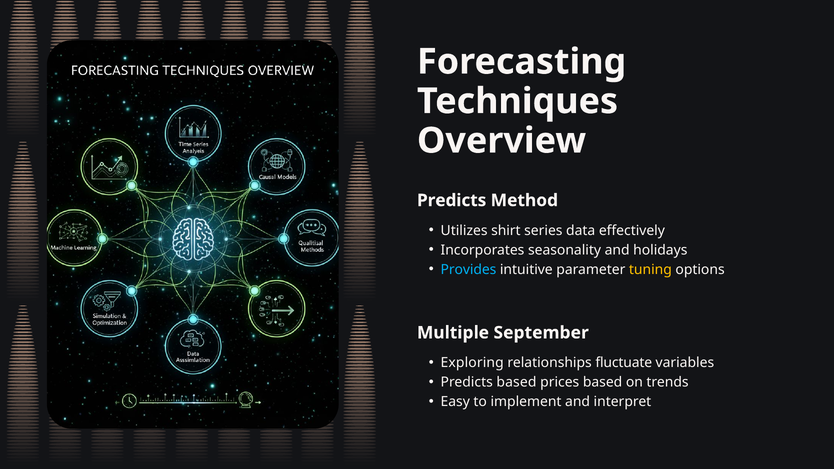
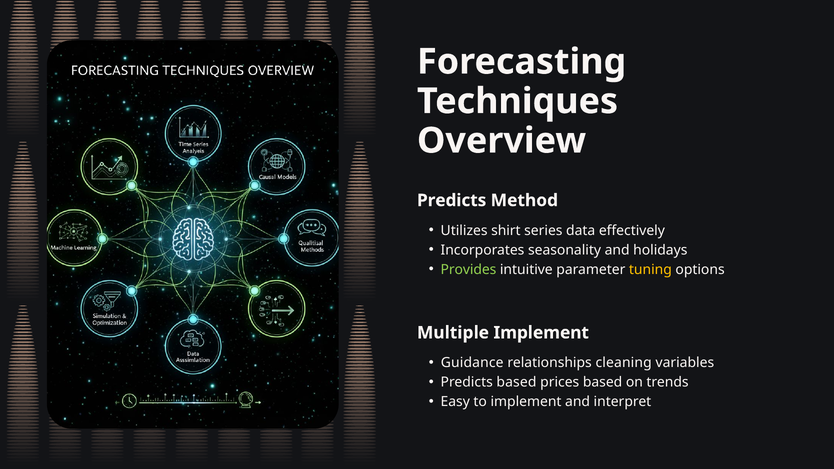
Provides colour: light blue -> light green (468, 270)
Multiple September: September -> Implement (541, 333)
Exploring: Exploring -> Guidance (472, 363)
fluctuate: fluctuate -> cleaning (624, 363)
